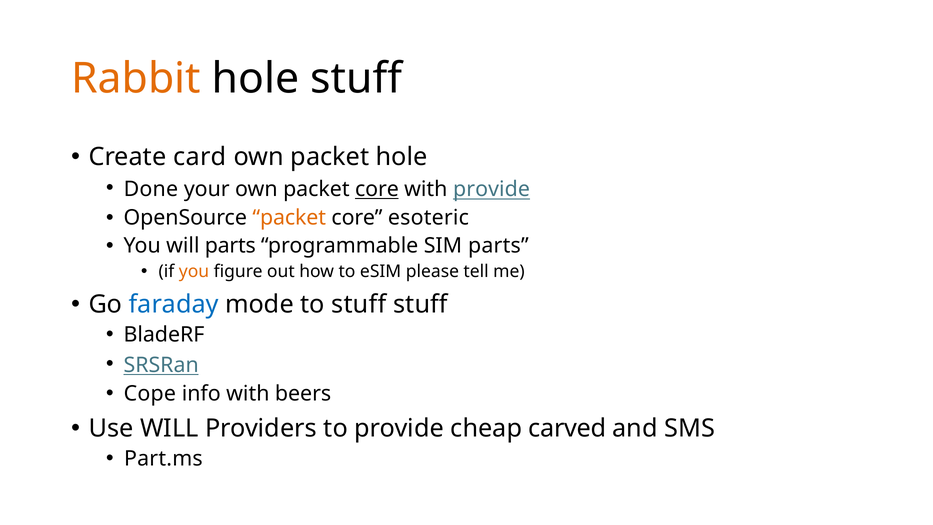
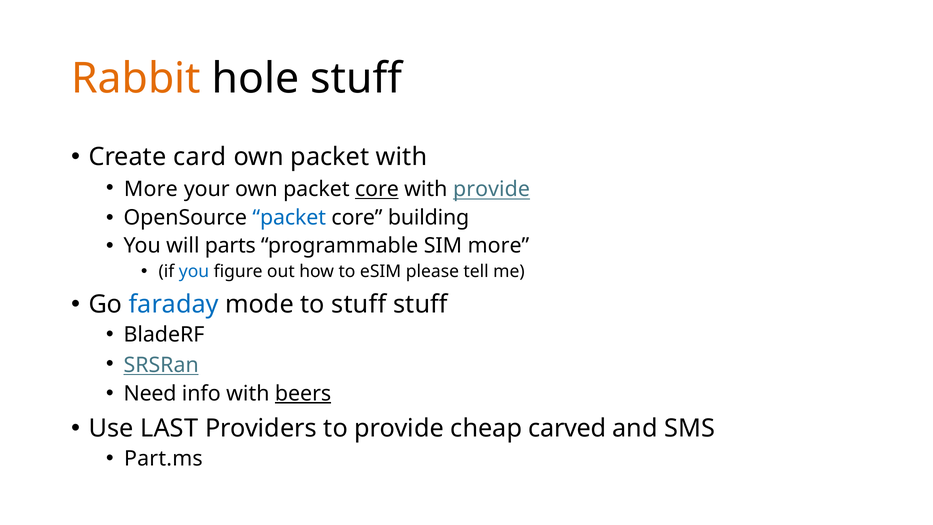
packet hole: hole -> with (402, 157)
Done: Done -> More (151, 189)
packet colour: orange -> blue (289, 218)
esoteric: esoteric -> building (429, 218)
SIM parts: parts -> more (498, 246)
you colour: orange -> blue (194, 272)
Cope: Cope -> Need (150, 393)
beers underline: none -> present (303, 393)
Use WILL: WILL -> LAST (169, 428)
